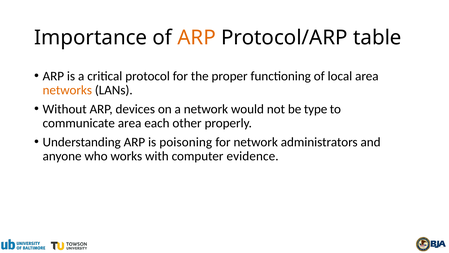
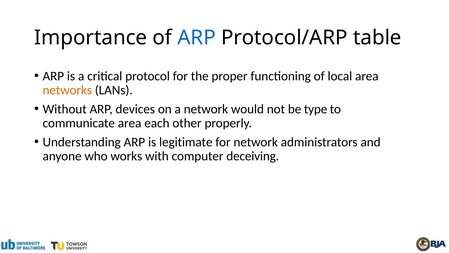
ARP colour: orange -> blue (197, 38)
poisoning: poisoning -> legitimate (186, 142)
evidence: evidence -> deceiving (253, 156)
